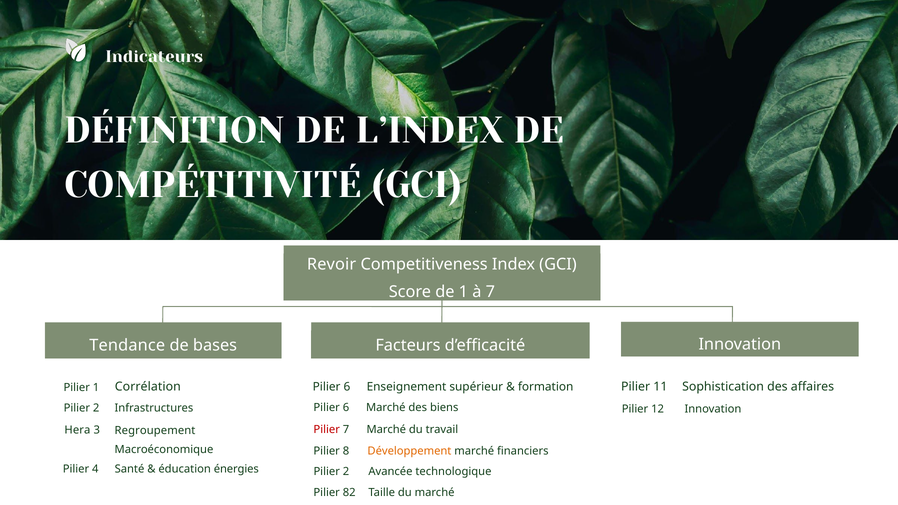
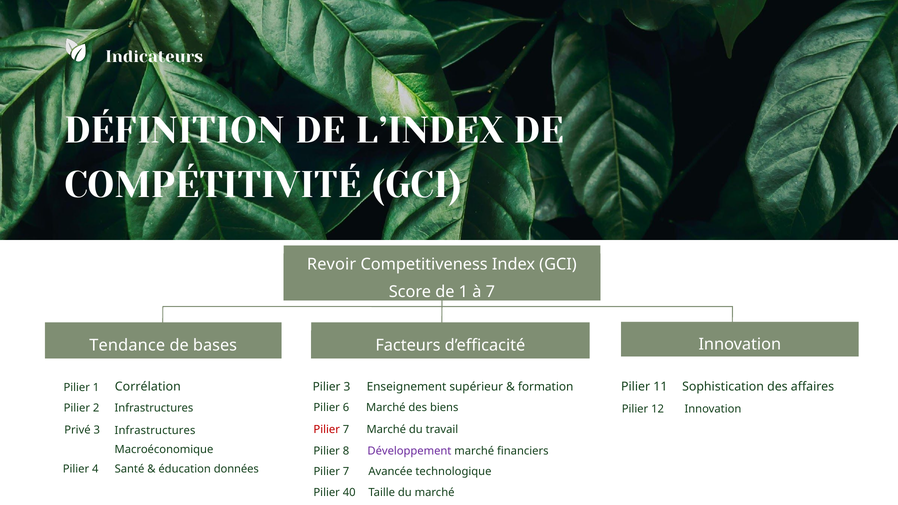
6: 6 -> 3 (347, 387)
Hera: Hera -> Privé (77, 430)
Regroupement: Regroupement -> Infrastructures (155, 430)
Développement colour: orange -> purple (409, 451)
énergies: énergies -> données (236, 469)
2: 2 -> 7 (346, 472)
82: 82 -> 40 (349, 493)
